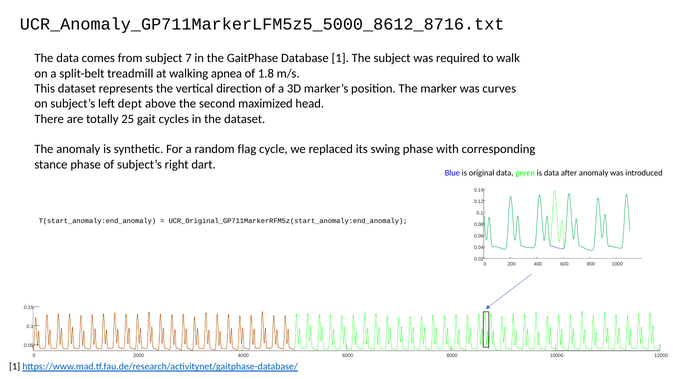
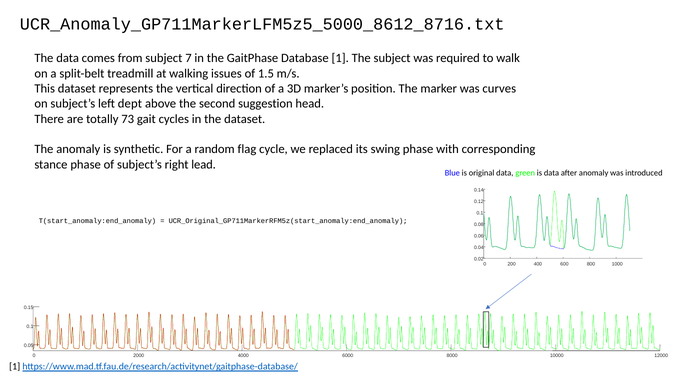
apnea: apnea -> issues (226, 73)
1.8: 1.8 -> 1.5 (266, 73)
maximized: maximized -> suggestion (265, 104)
25: 25 -> 73 (128, 119)
dart: dart -> lead (204, 164)
